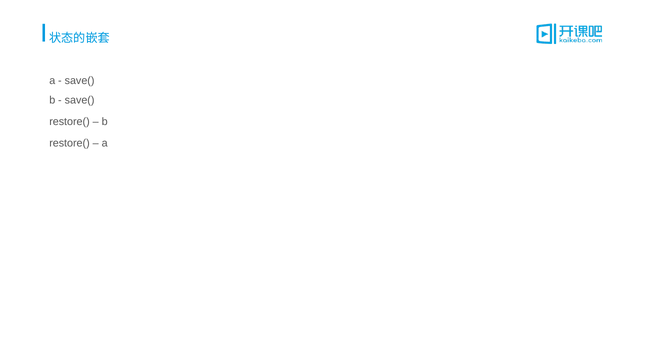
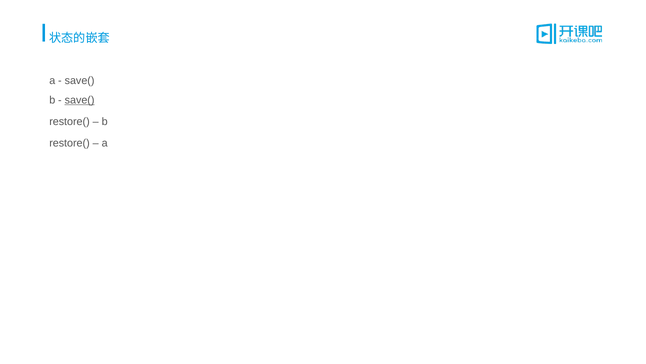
save( underline: none -> present (80, 100)
